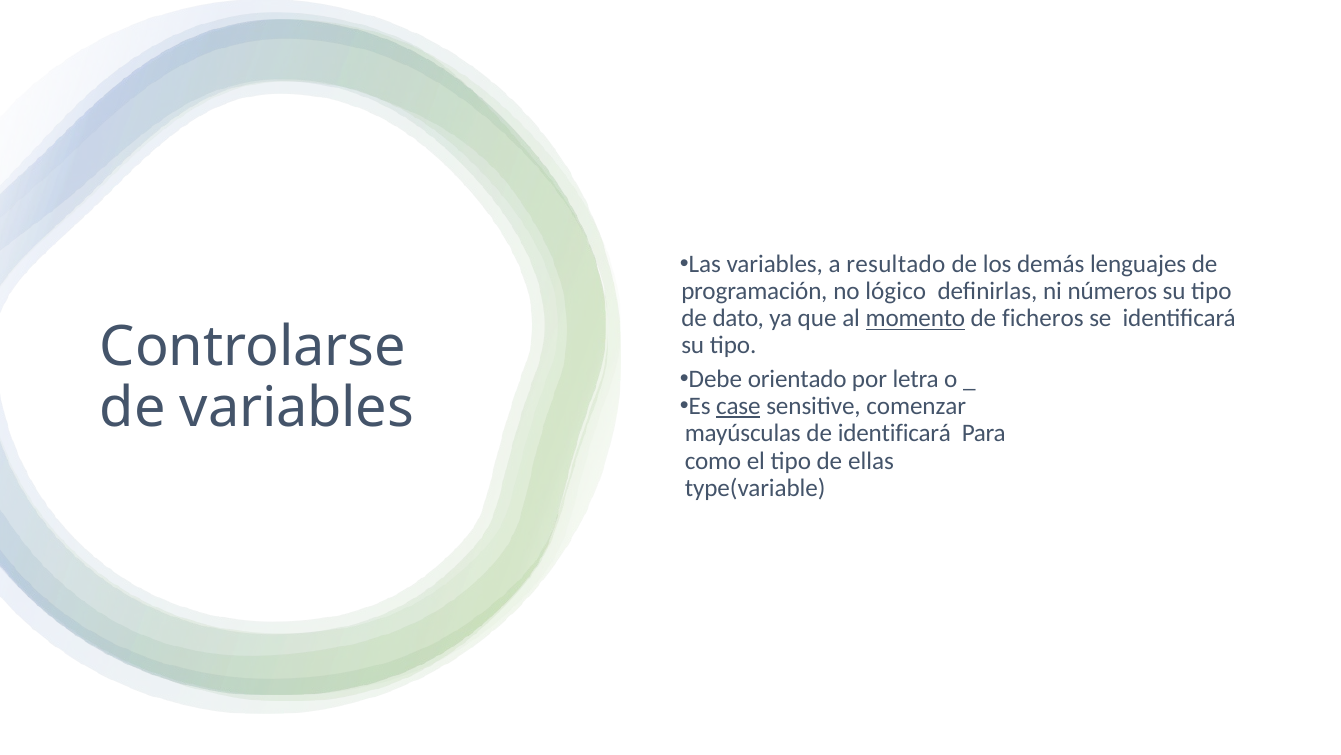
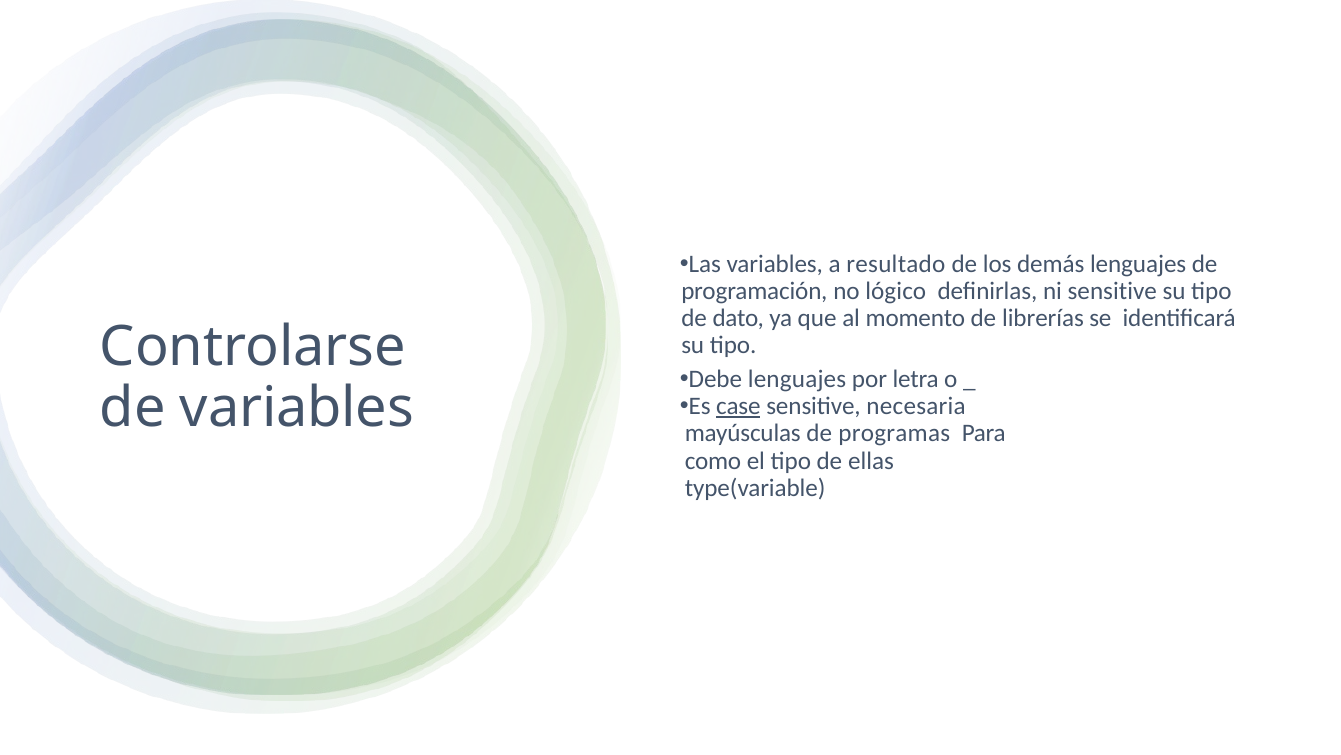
ni números: números -> sensitive (1112, 291)
momento underline: present -> none (915, 318)
ficheros: ficheros -> librerías (1043, 318)
Debe orientado: orientado -> lenguajes (797, 379)
comenzar: comenzar -> necesaria (916, 406)
de identificará: identificará -> programas (894, 433)
